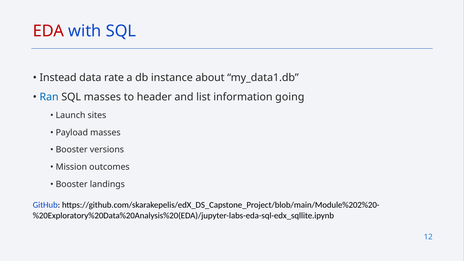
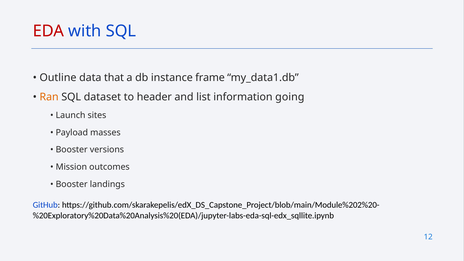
Instead: Instead -> Outline (58, 78)
rate: rate -> that (114, 78)
about: about -> frame (210, 78)
Ran colour: blue -> orange (49, 97)
SQL masses: masses -> dataset (102, 97)
